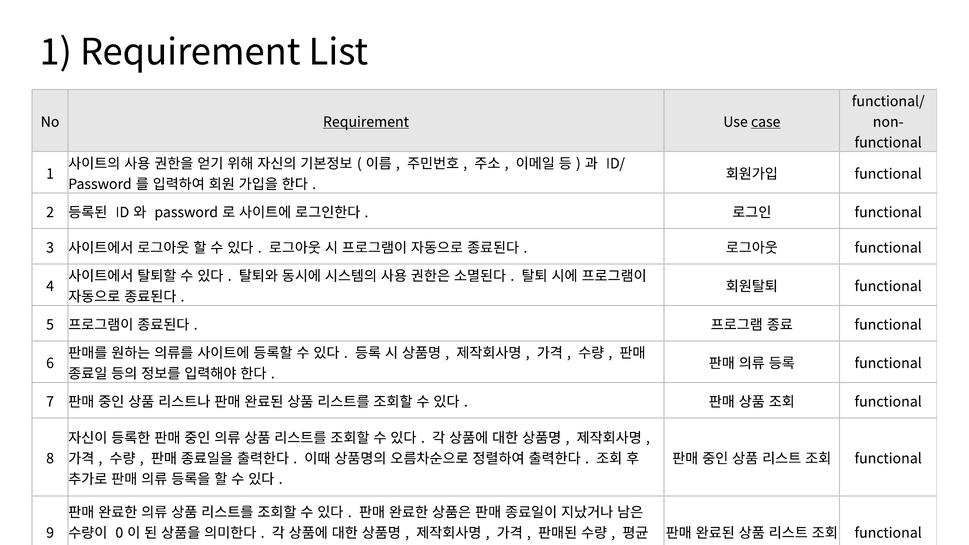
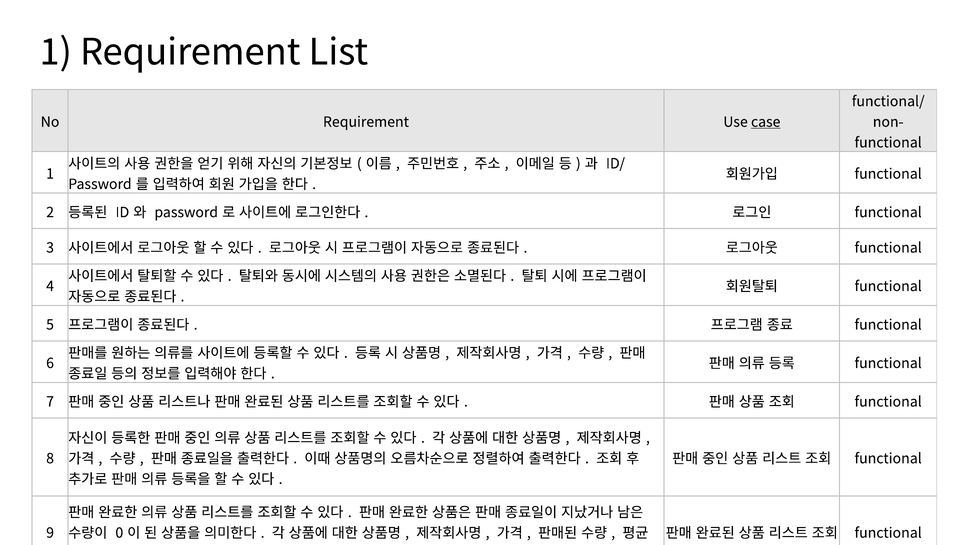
Requirement underline: present -> none (366, 122)
